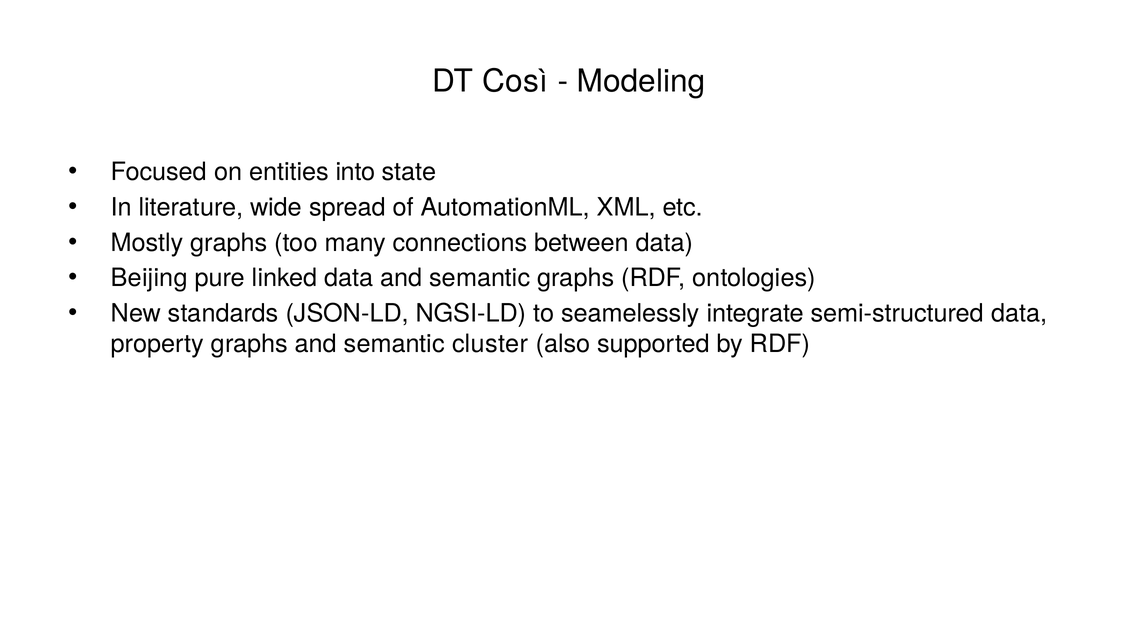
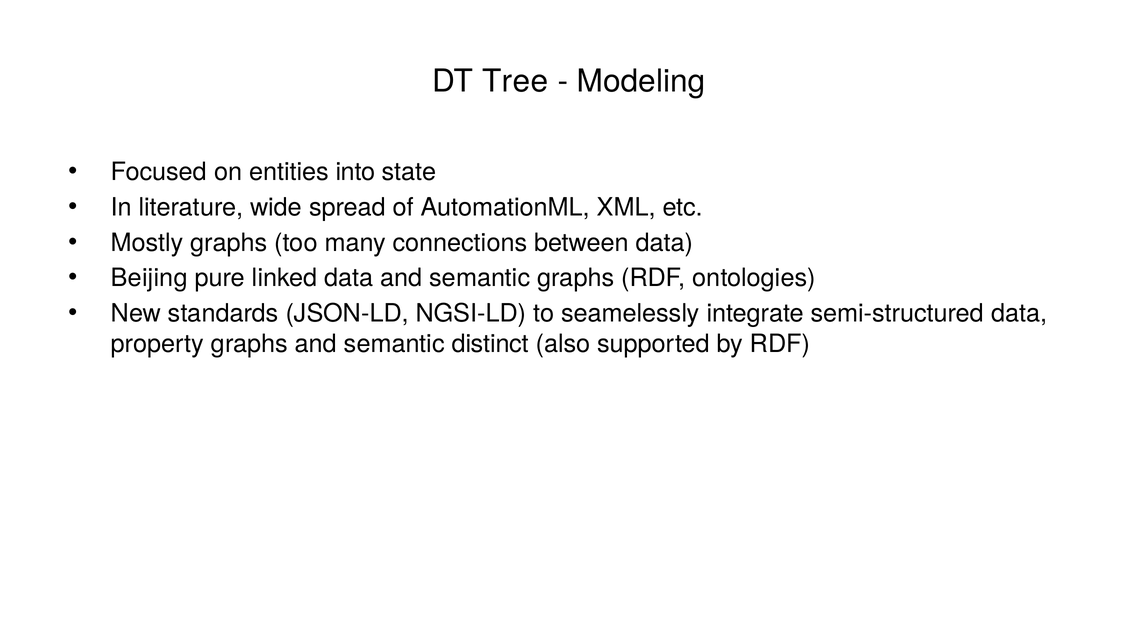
Così: Così -> Tree (515, 81)
cluster: cluster -> distinct (490, 344)
